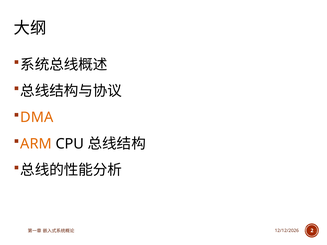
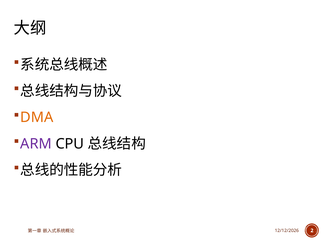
ARM colour: orange -> purple (36, 144)
